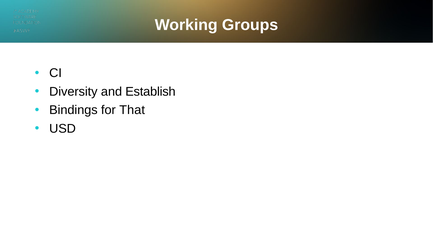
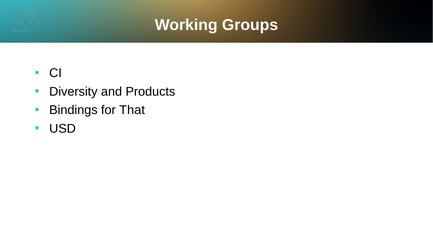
Establish: Establish -> Products (150, 92)
